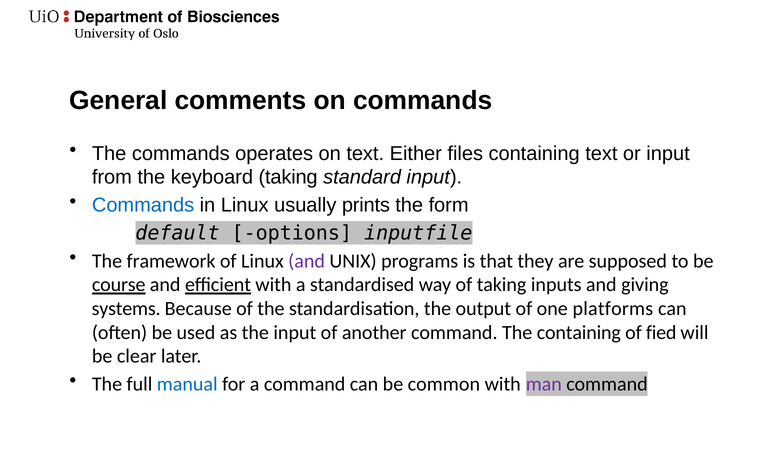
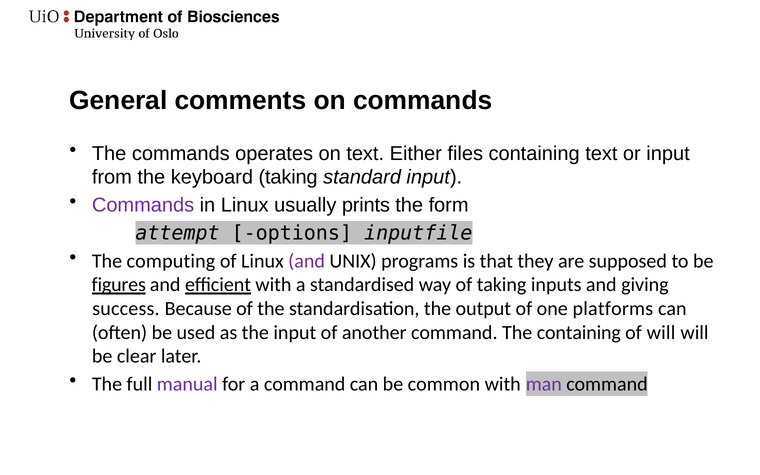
Commands colour: blue -> purple (143, 205)
default: default -> attempt (178, 233)
framework: framework -> computing (171, 261)
course: course -> figures (119, 285)
systems: systems -> success (126, 309)
of fied: fied -> will (661, 332)
manual colour: blue -> purple (187, 384)
